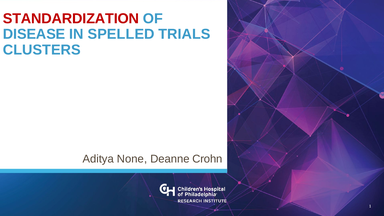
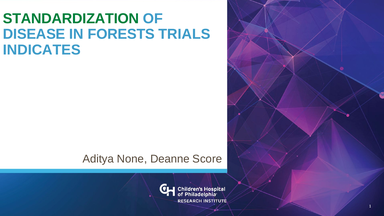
STANDARDIZATION colour: red -> green (71, 19)
SPELLED: SPELLED -> FORESTS (121, 34)
CLUSTERS: CLUSTERS -> INDICATES (42, 50)
Crohn: Crohn -> Score (207, 159)
